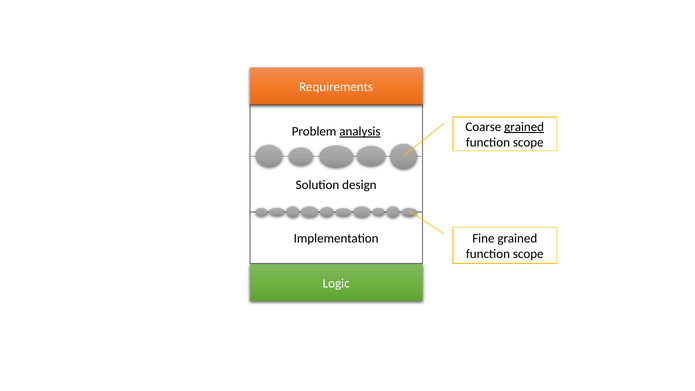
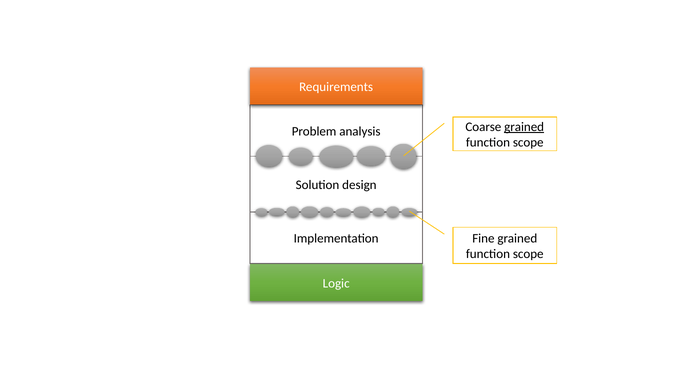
analysis underline: present -> none (360, 131)
